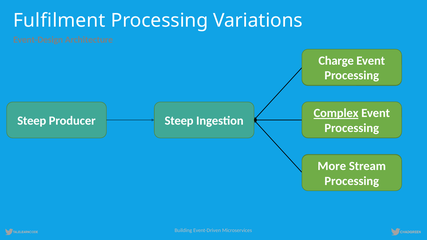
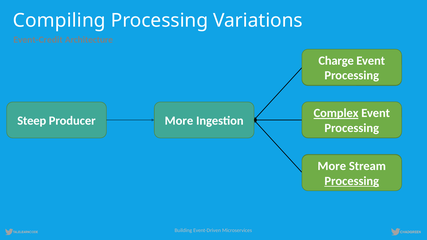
Fulfilment: Fulfilment -> Compiling (59, 20)
Event-Design: Event-Design -> Event-Credit (38, 40)
Producer Steep: Steep -> More (179, 121)
Processing underline: none -> present (352, 181)
